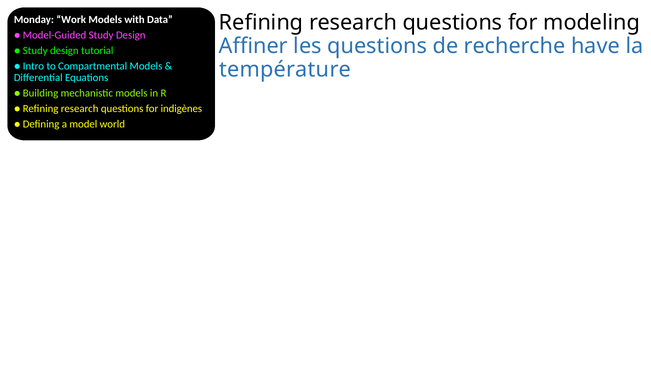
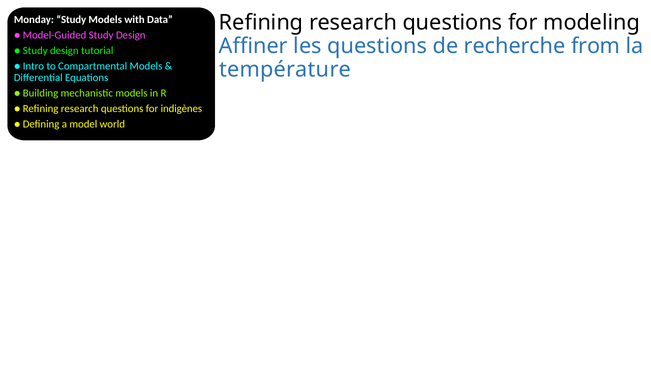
Monday Work: Work -> Study (71, 20)
have: have -> from (596, 46)
